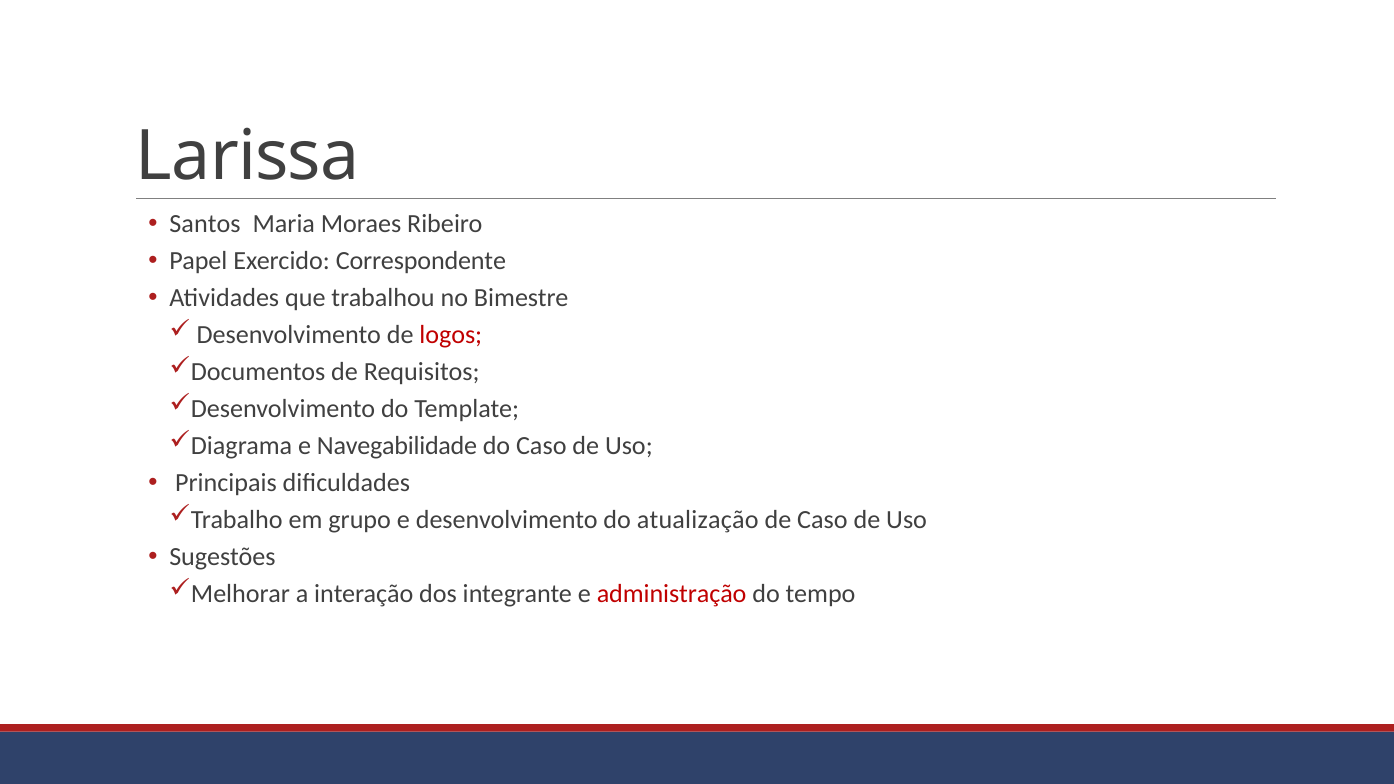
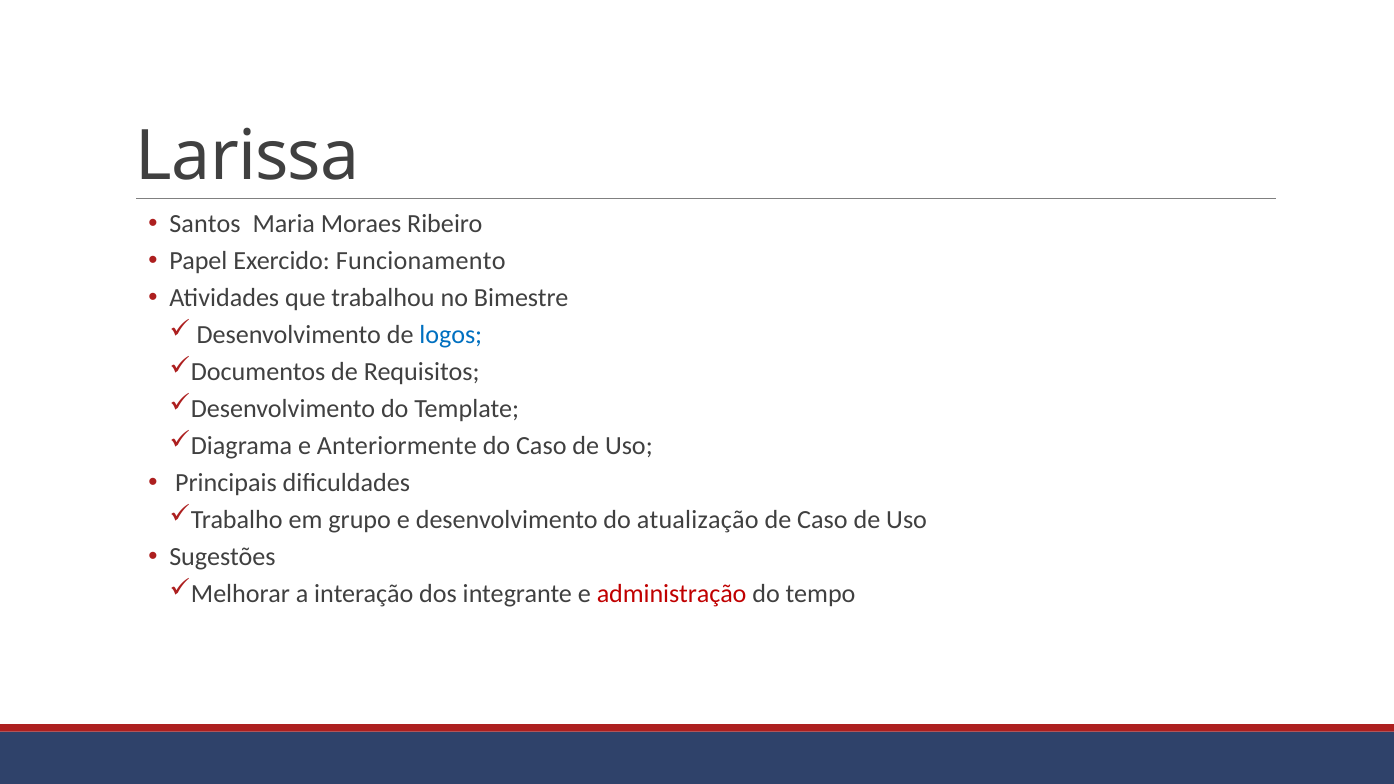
Correspondente: Correspondente -> Funcionamento (421, 261)
logos colour: red -> blue (451, 335)
Navegabilidade: Navegabilidade -> Anteriormente (397, 446)
